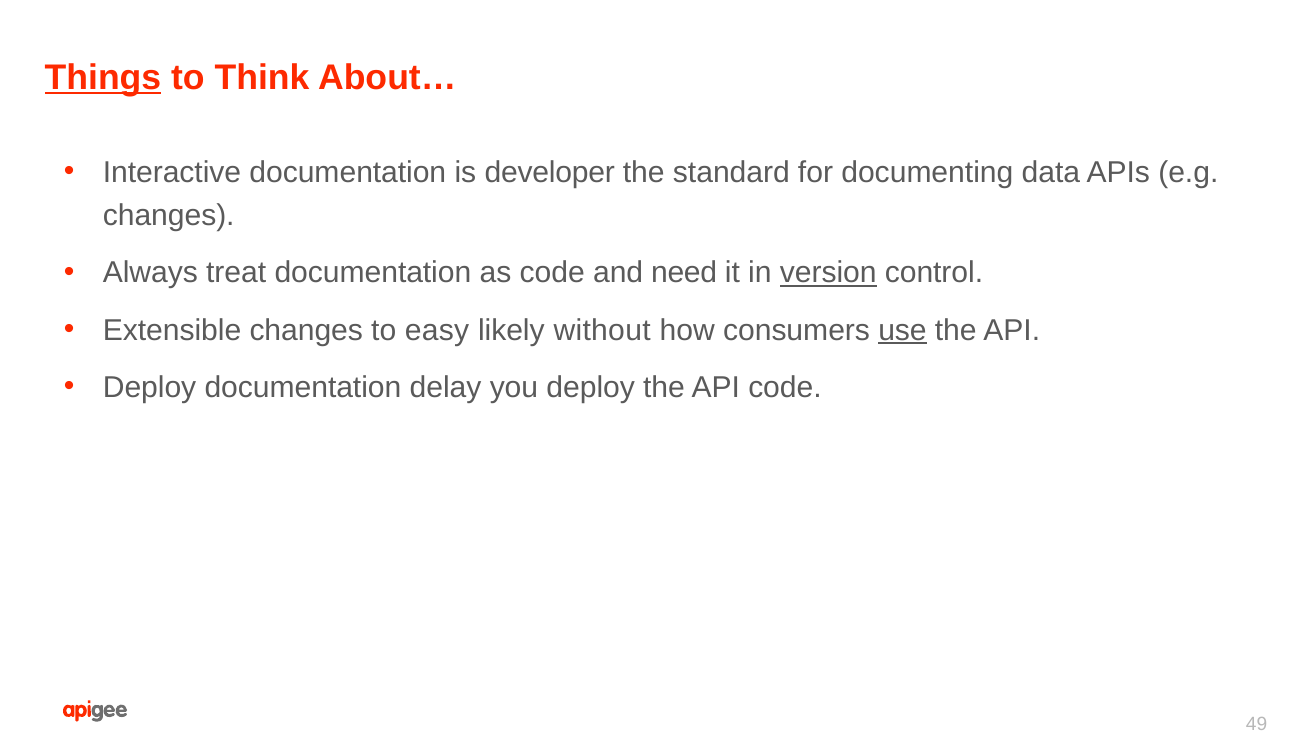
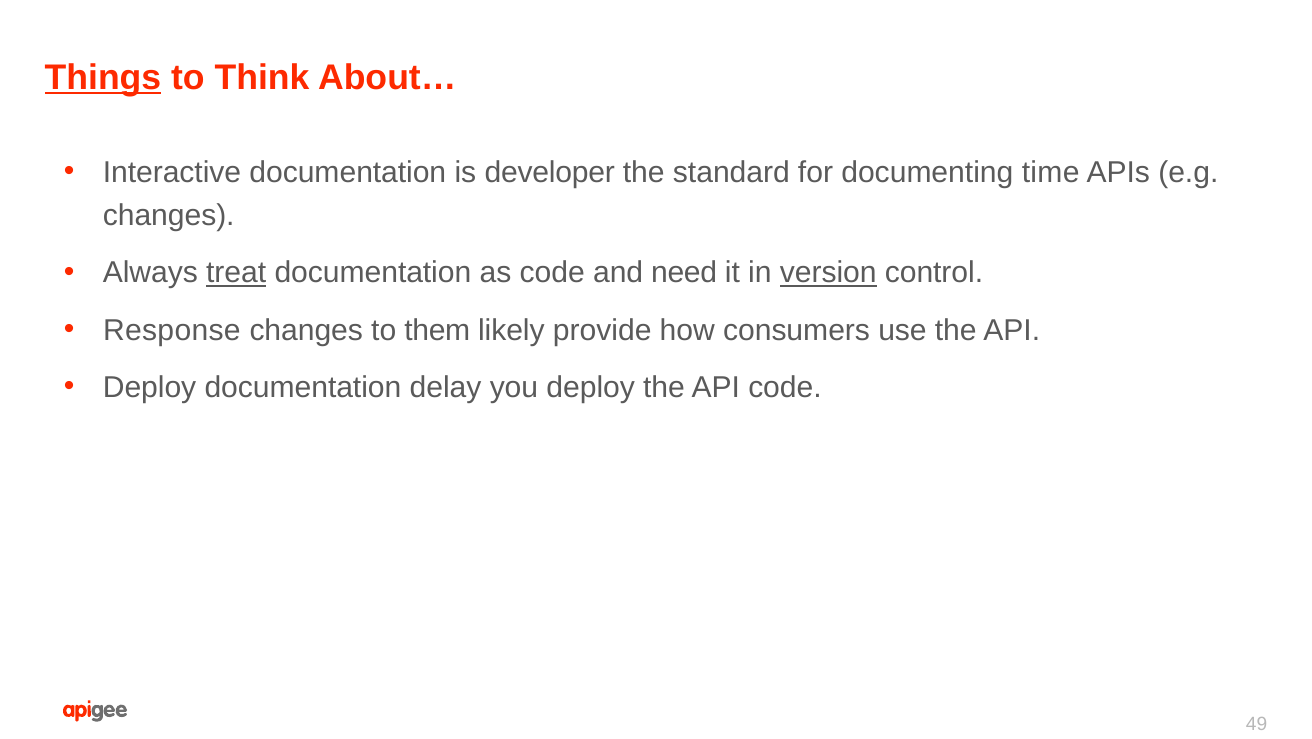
data: data -> time (1051, 172)
treat underline: none -> present (236, 273)
Extensible: Extensible -> Response (172, 330)
easy: easy -> them (437, 330)
without: without -> provide (602, 330)
use underline: present -> none (902, 330)
